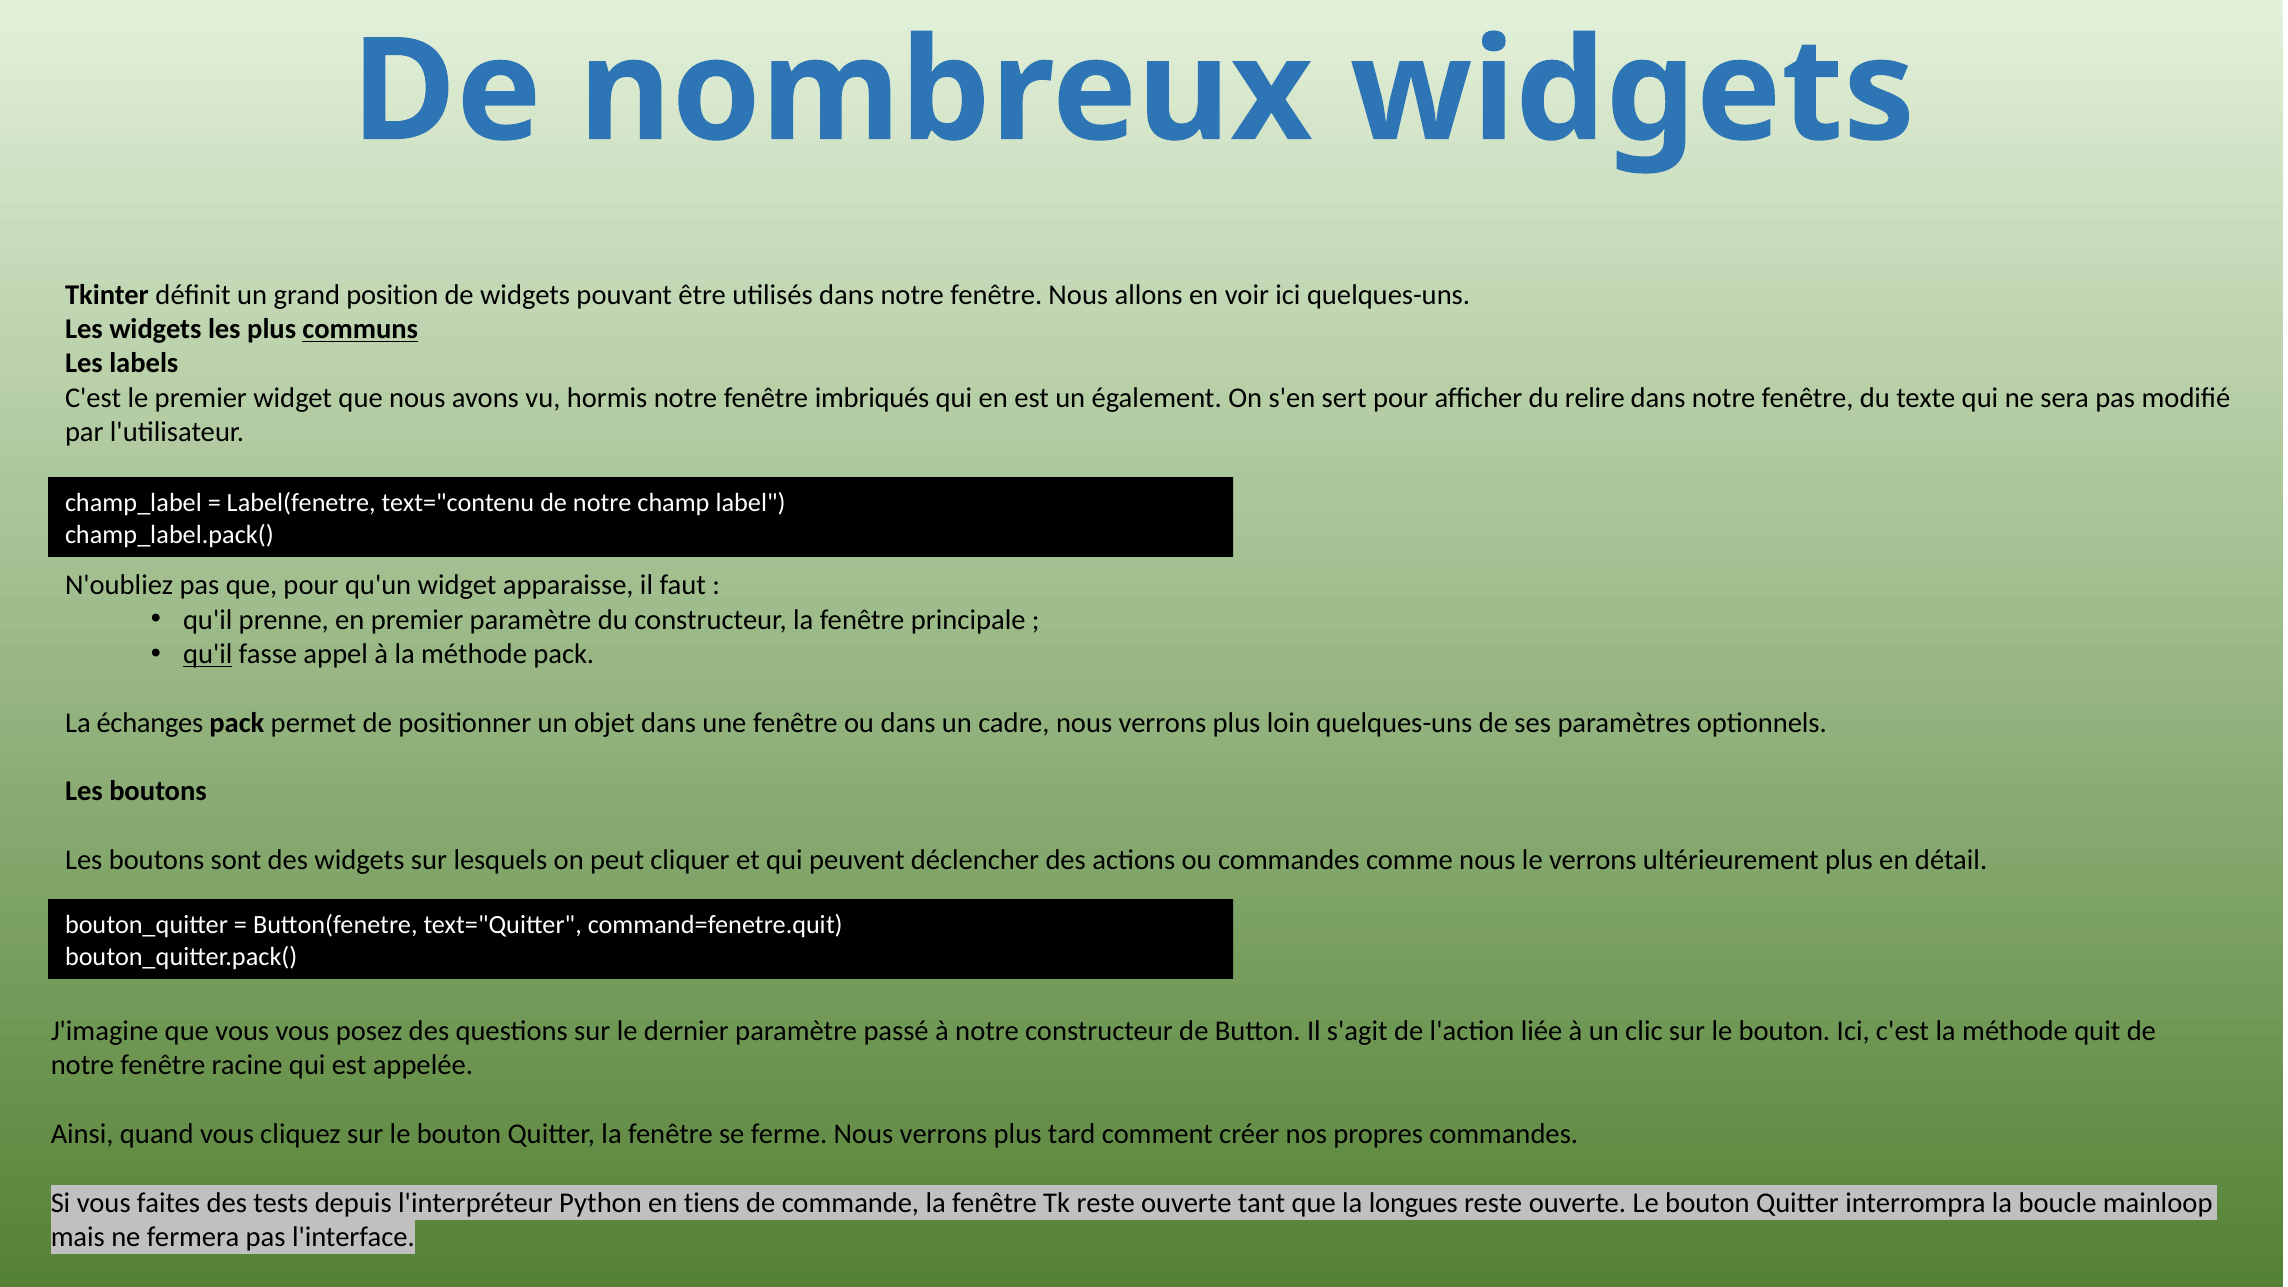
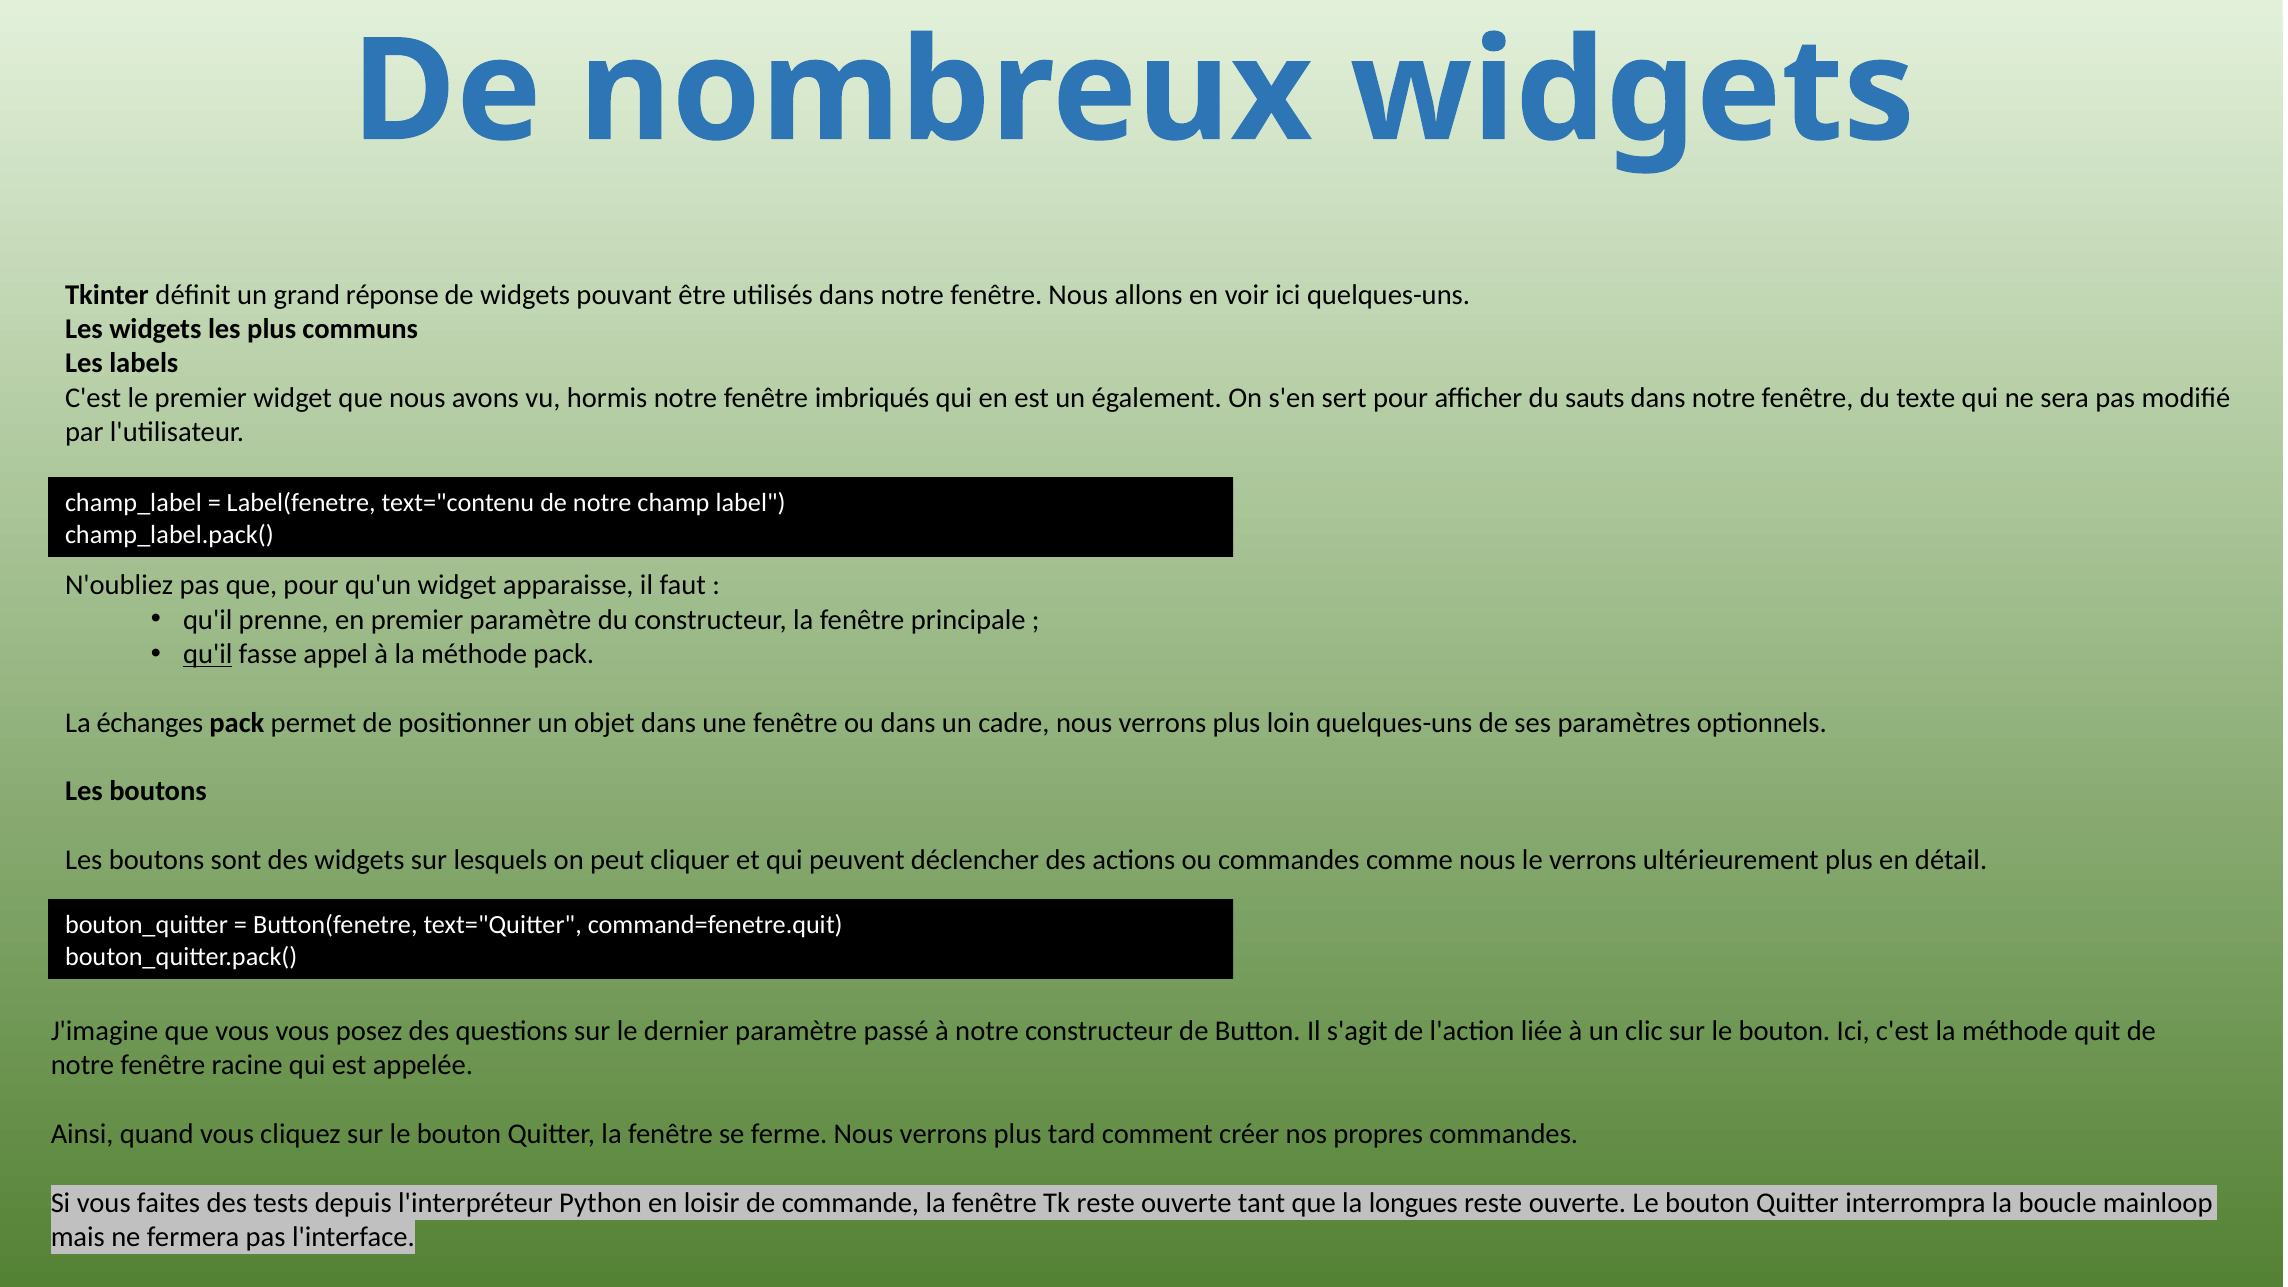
position: position -> réponse (392, 295)
communs underline: present -> none (360, 329)
relire: relire -> sauts (1595, 398)
tiens: tiens -> loisir (712, 1203)
